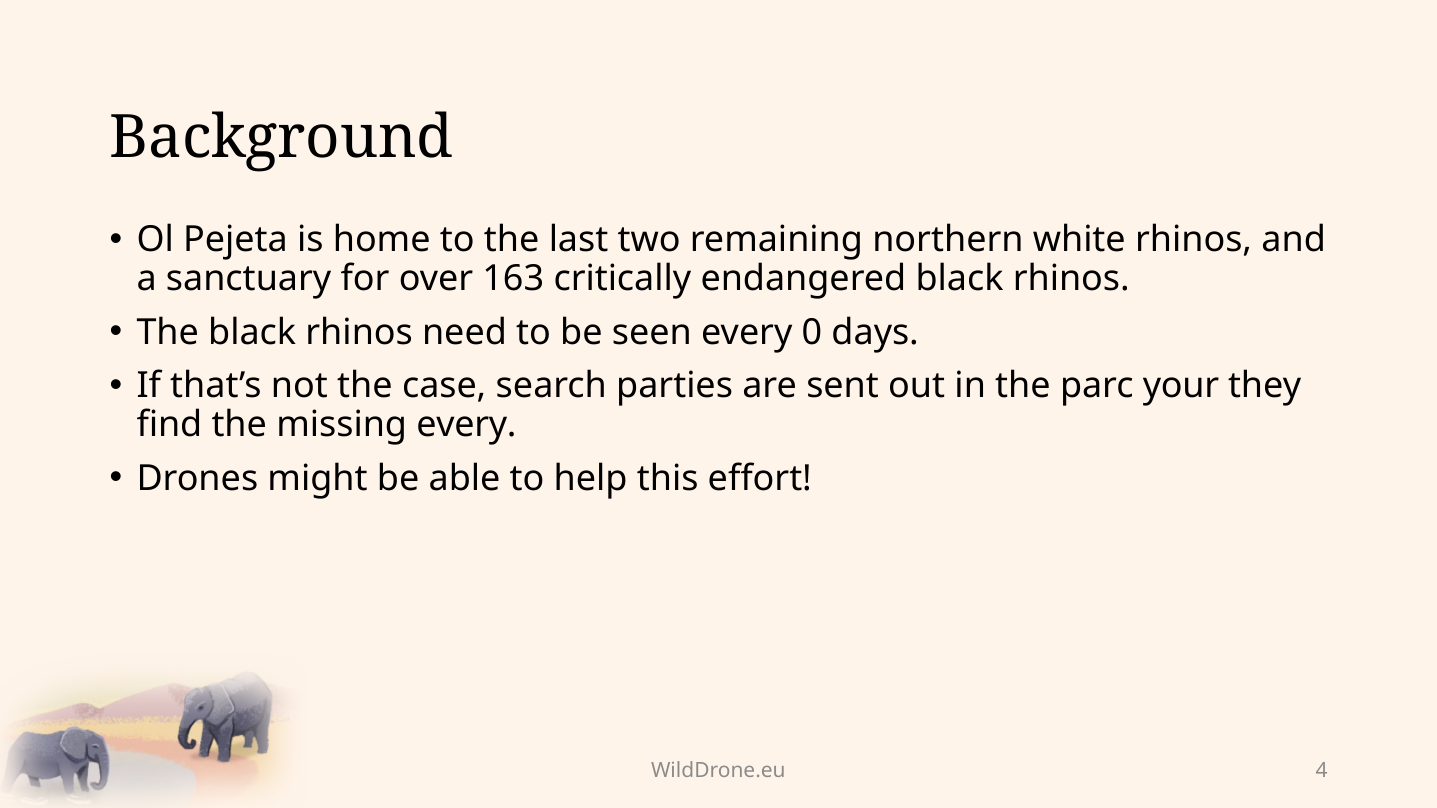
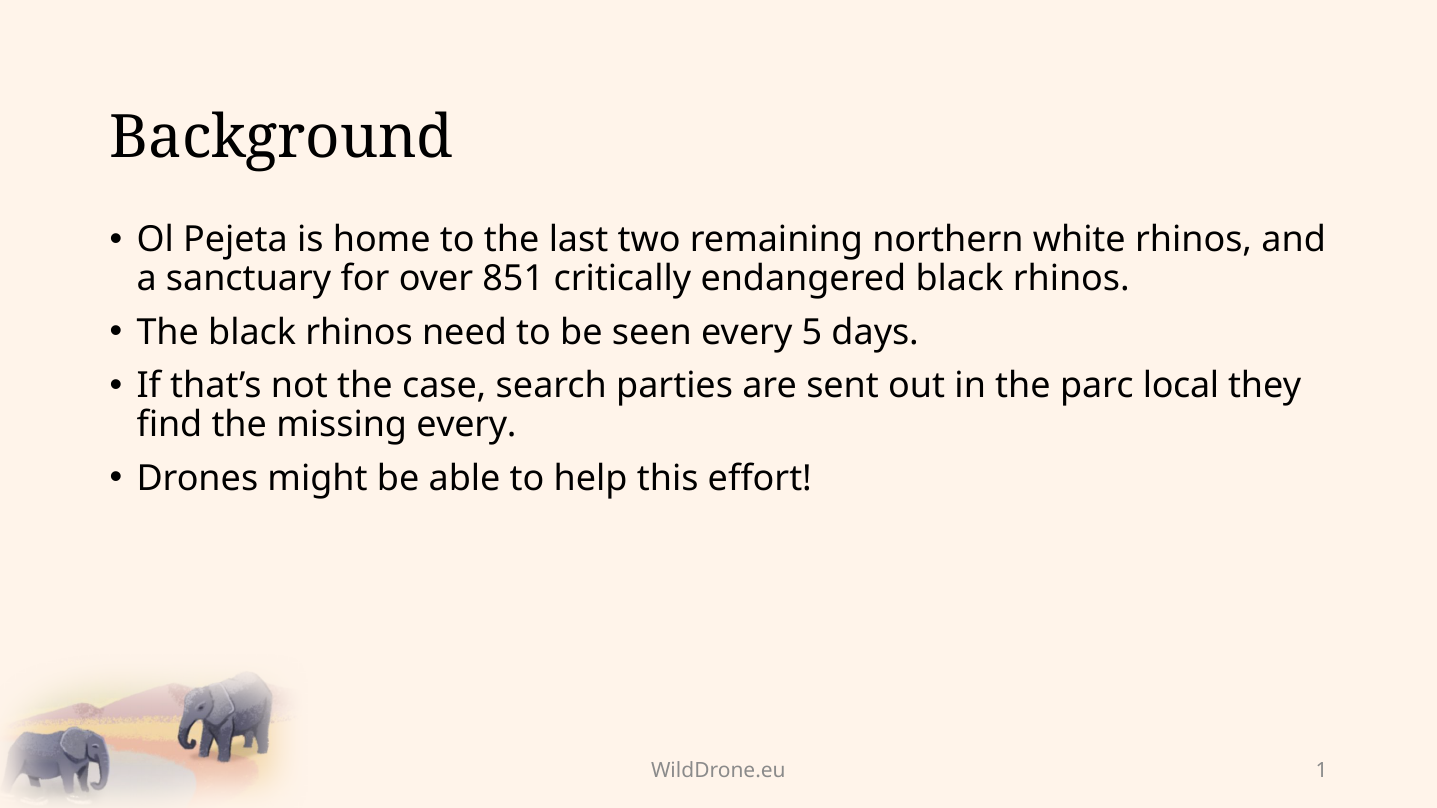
163: 163 -> 851 (513, 279)
0: 0 -> 5 (812, 332)
your: your -> local (1181, 386)
4: 4 -> 1 (1322, 770)
